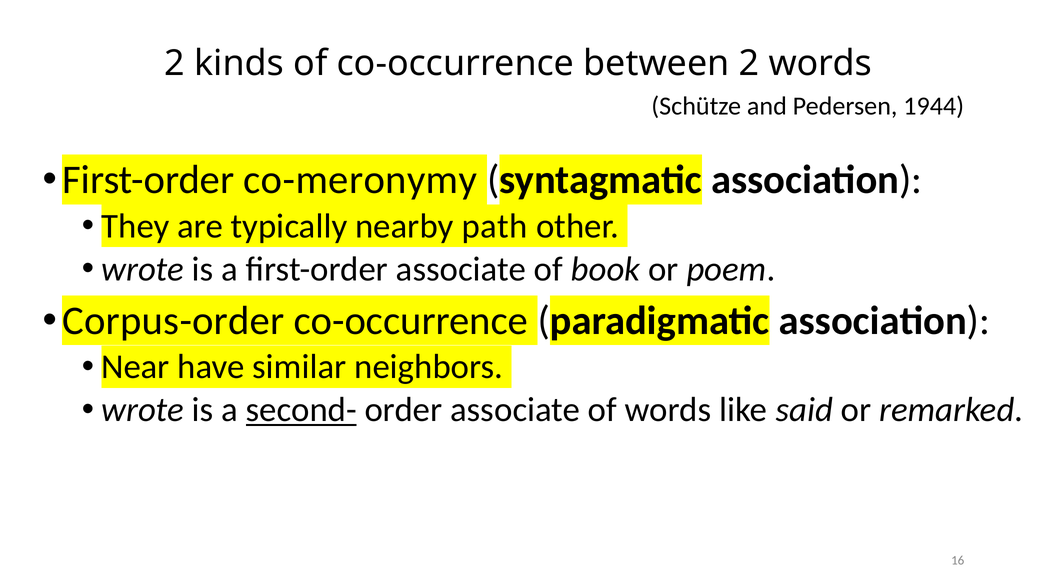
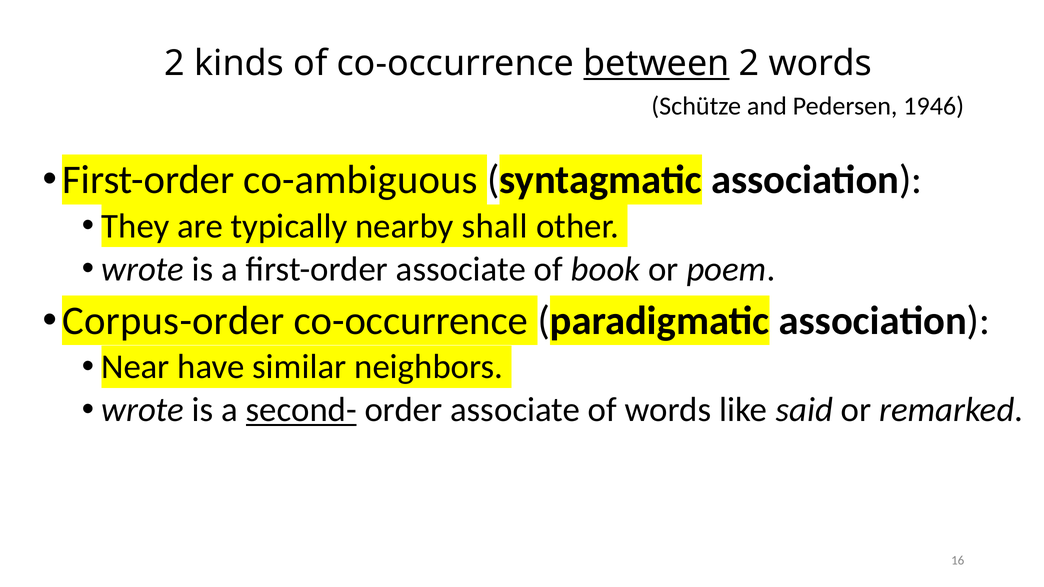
between underline: none -> present (656, 63)
1944: 1944 -> 1946 (934, 106)
co-meronymy: co-meronymy -> co-ambiguous (360, 180)
path: path -> shall (495, 226)
